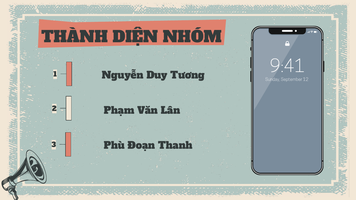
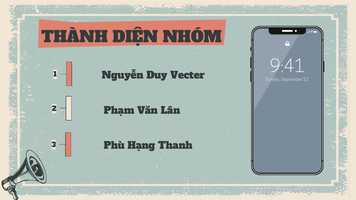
Tương: Tương -> Vecter (188, 75)
Đoạn: Đoạn -> Hạng (141, 146)
